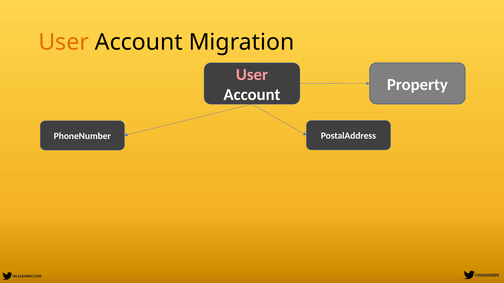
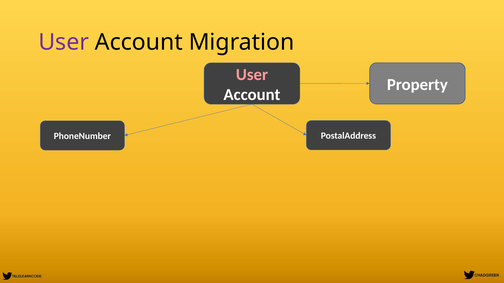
User colour: orange -> purple (64, 42)
